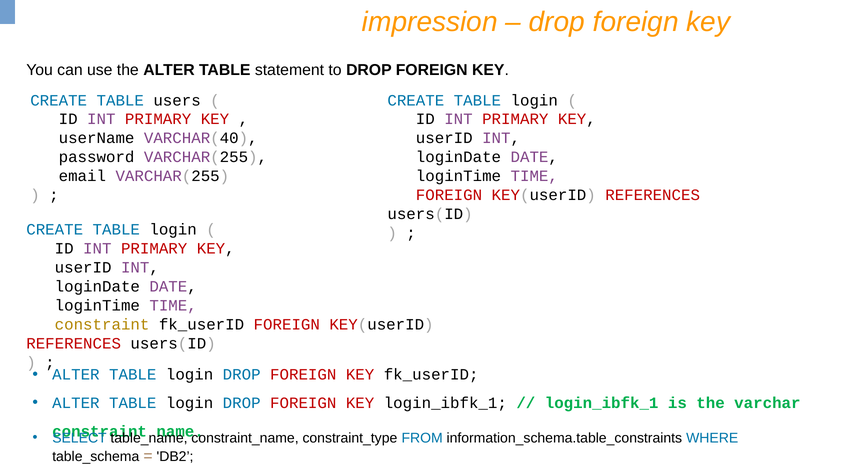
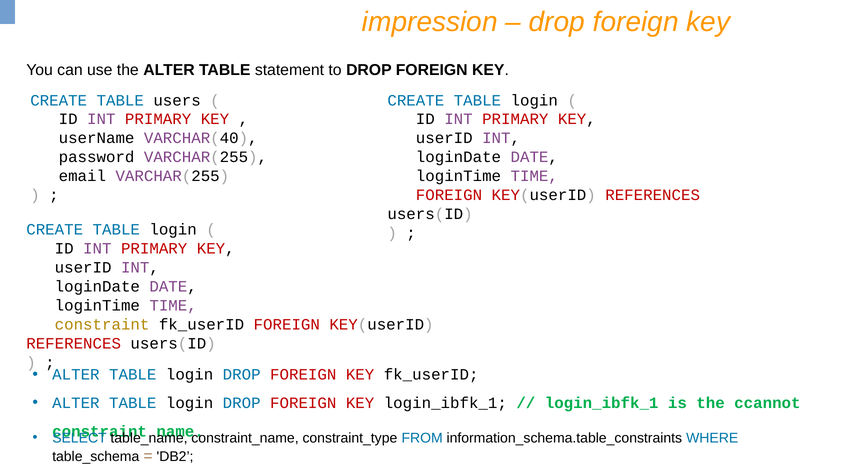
varchar: varchar -> ccannot (767, 403)
